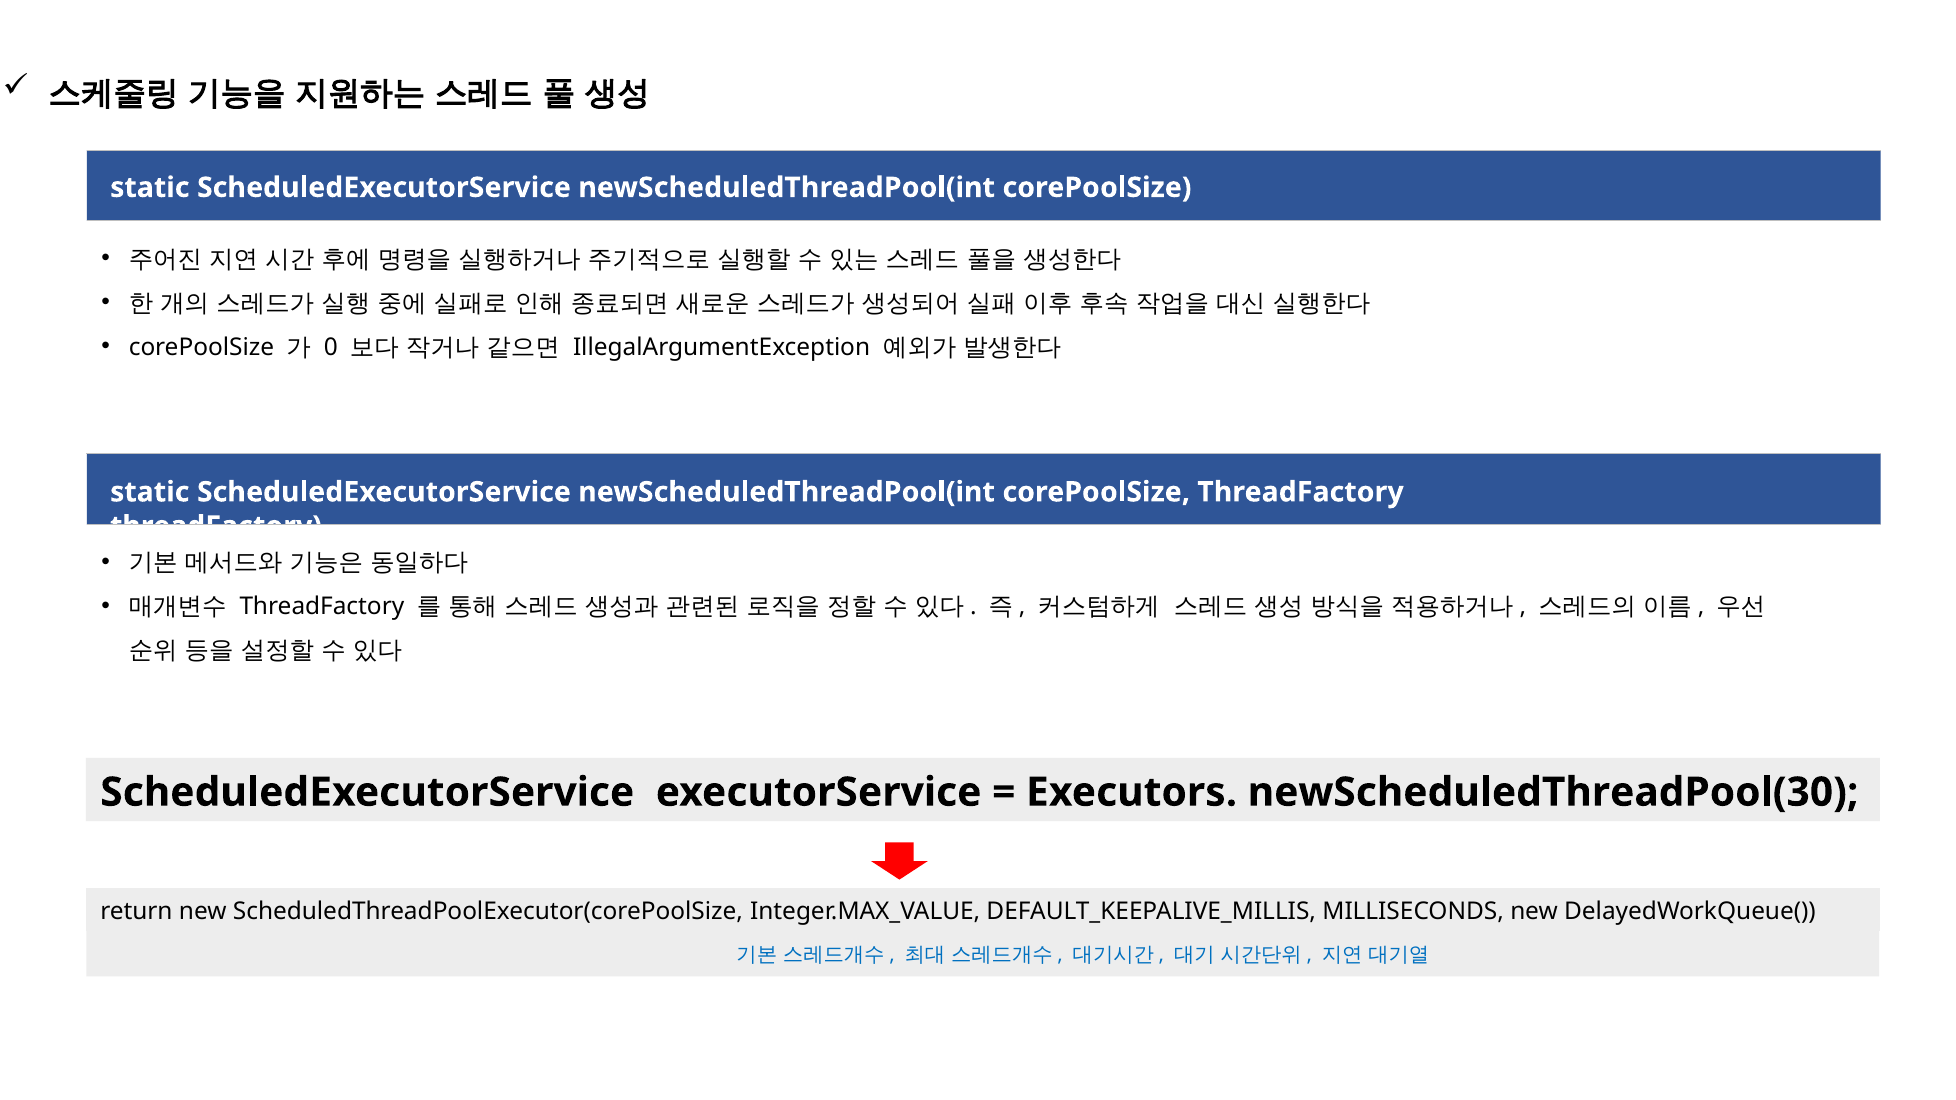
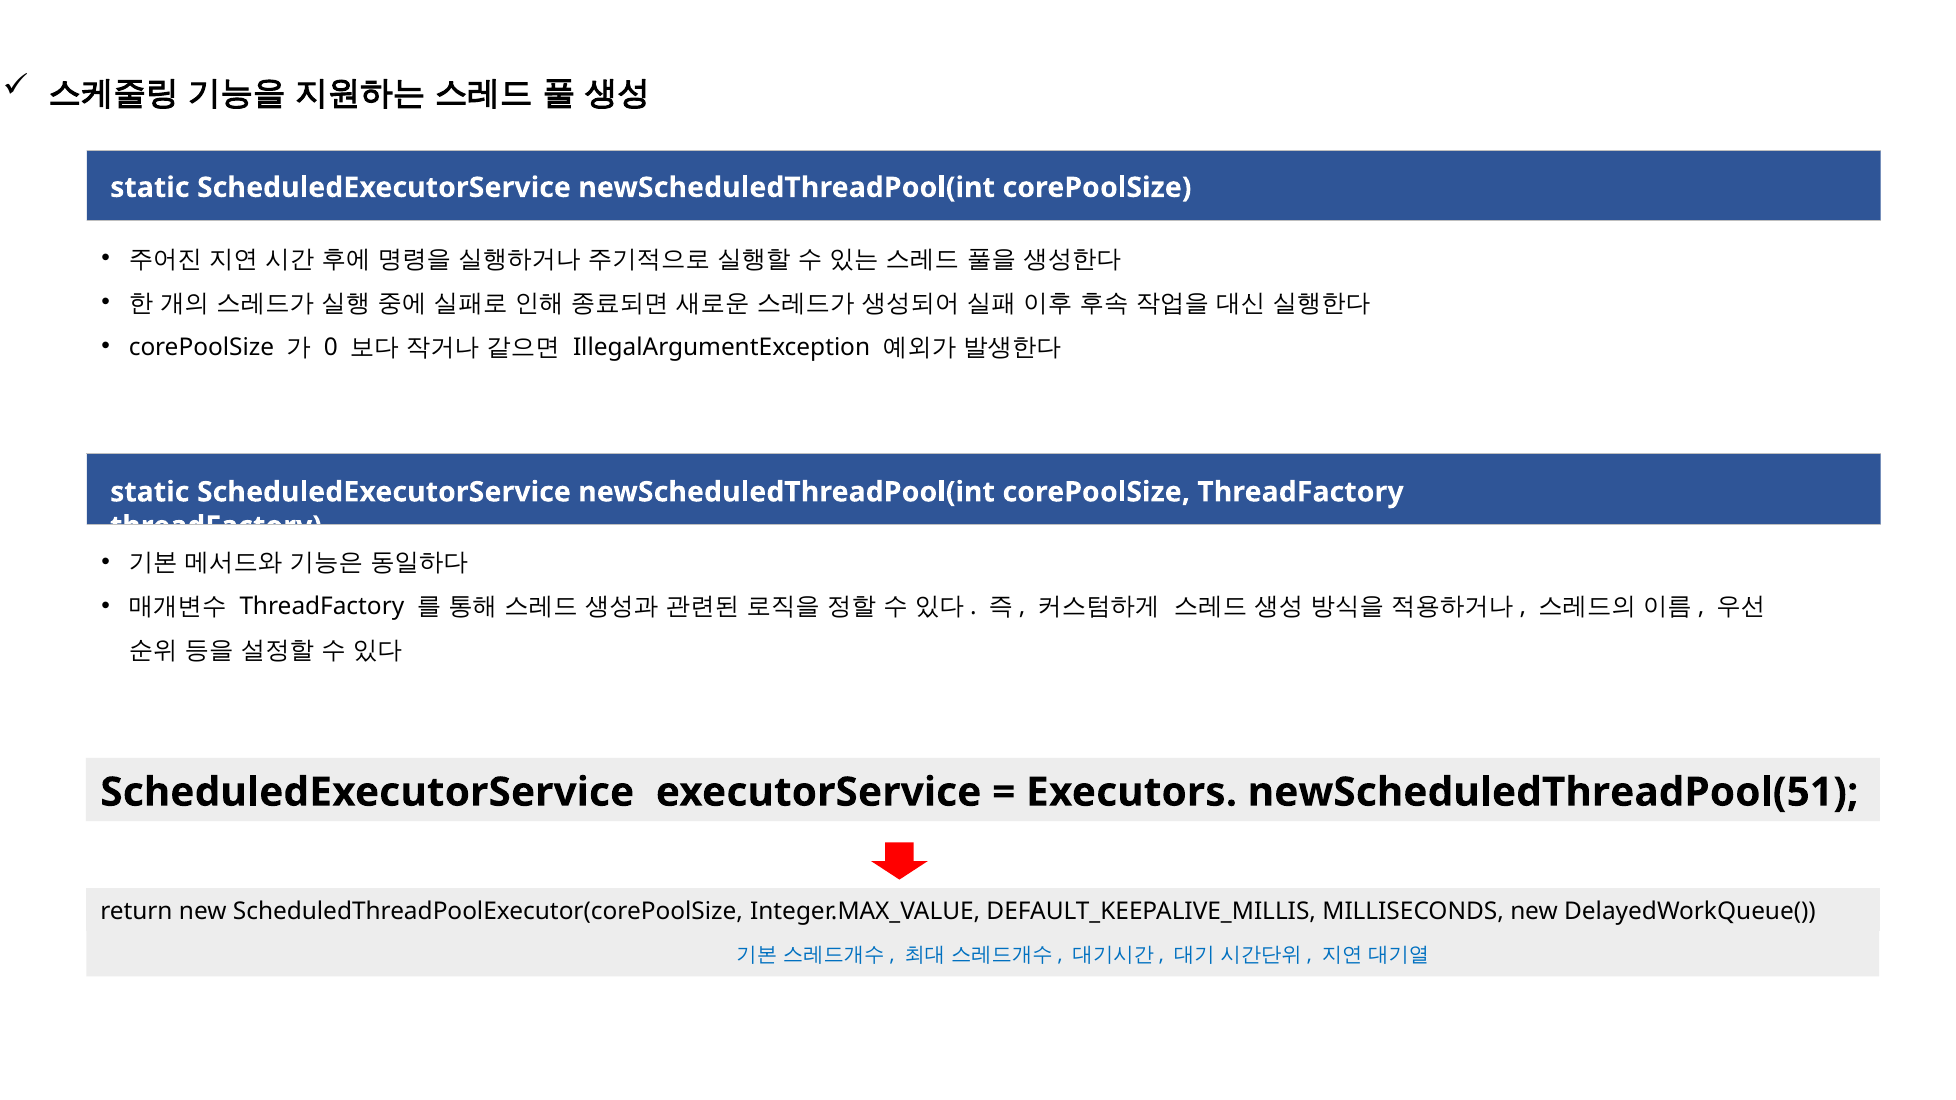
newScheduledThreadPool(30: newScheduledThreadPool(30 -> newScheduledThreadPool(51 (1553, 792)
